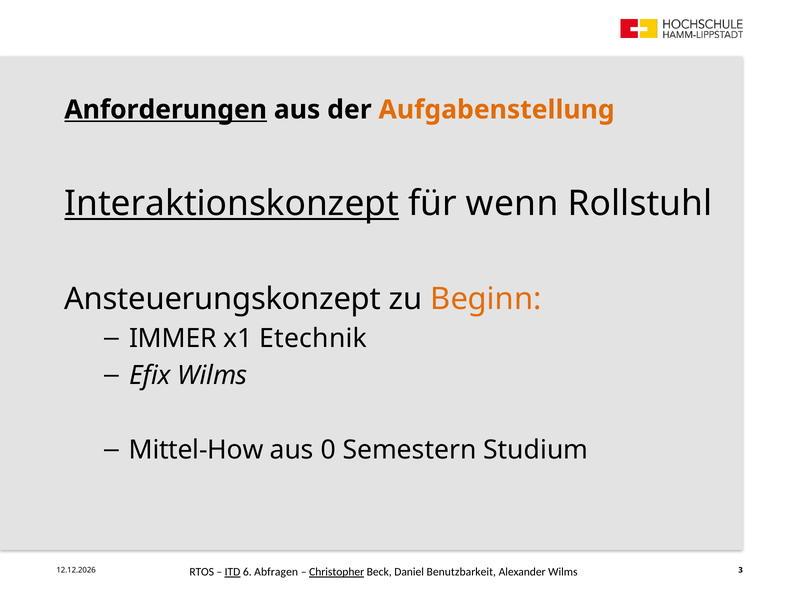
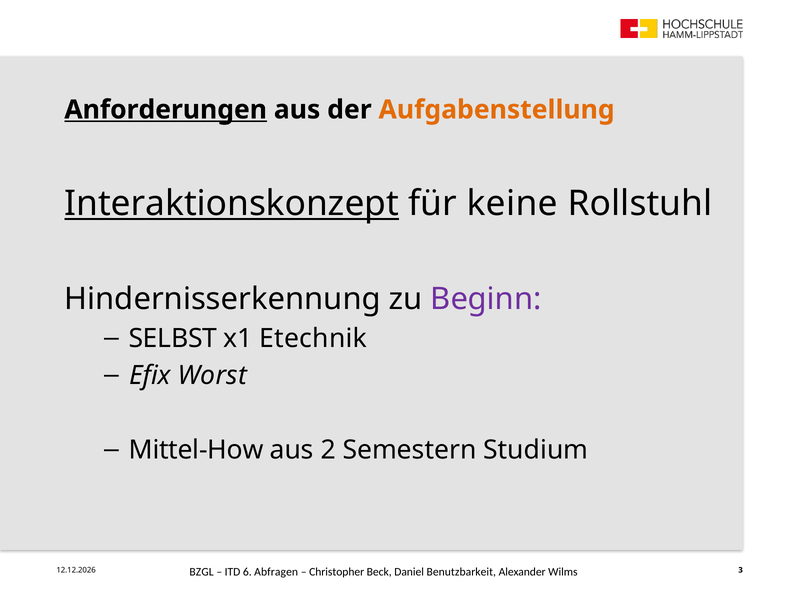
wenn: wenn -> keine (512, 204)
Ansteuerungskonzept: Ansteuerungskonzept -> Hindernisserkennung (223, 299)
Beginn colour: orange -> purple (486, 299)
IMMER: IMMER -> SELBST (173, 338)
Efix Wilms: Wilms -> Worst (212, 376)
0: 0 -> 2 (328, 450)
RTOS: RTOS -> BZGL (202, 572)
ITD underline: present -> none (233, 572)
Christopher underline: present -> none (337, 572)
